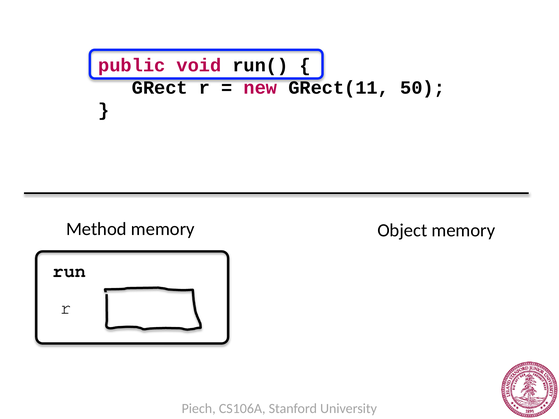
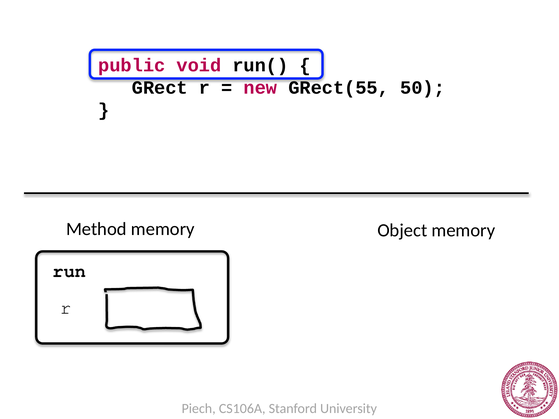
GRect(11: GRect(11 -> GRect(55 (339, 88)
